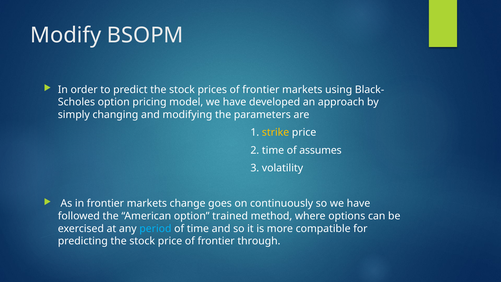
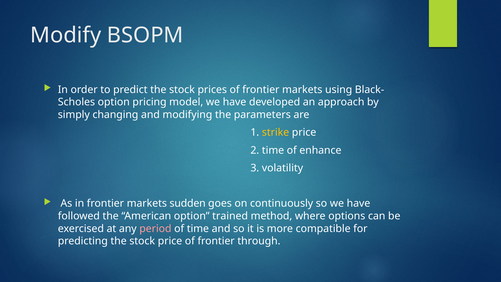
assumes: assumes -> enhance (320, 150)
change: change -> sudden (188, 203)
period colour: light blue -> pink (155, 228)
